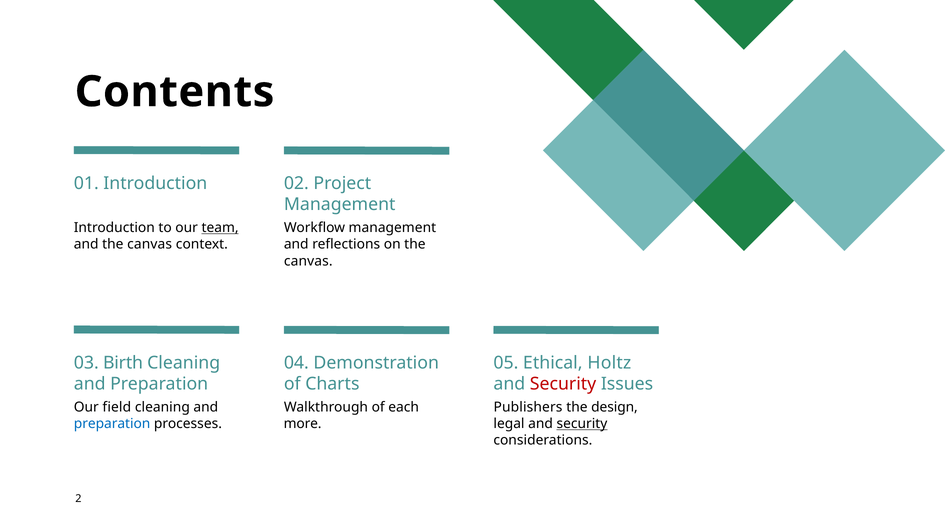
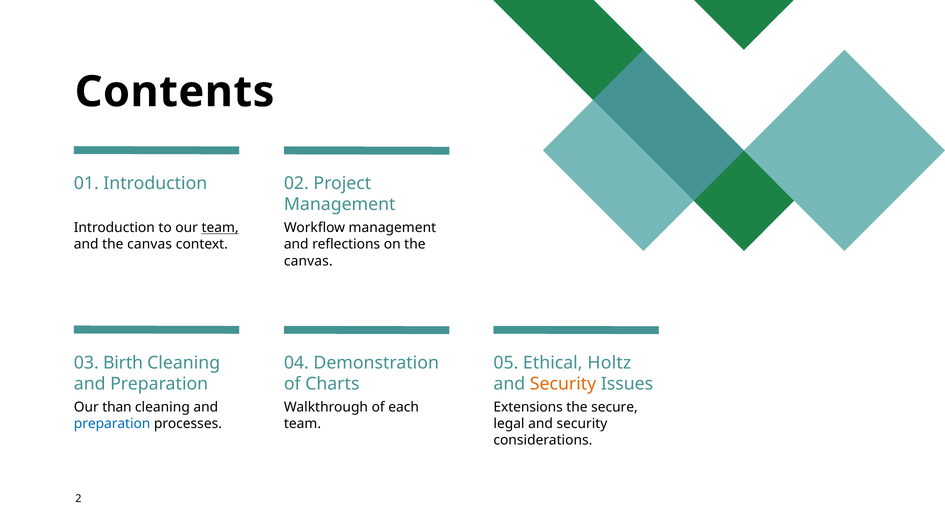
Security colour: red -> orange (563, 384)
field: field -> than (117, 407)
Publishers: Publishers -> Extensions (528, 407)
design: design -> secure (614, 407)
more: more -> team (303, 424)
security underline: present -> none (582, 424)
